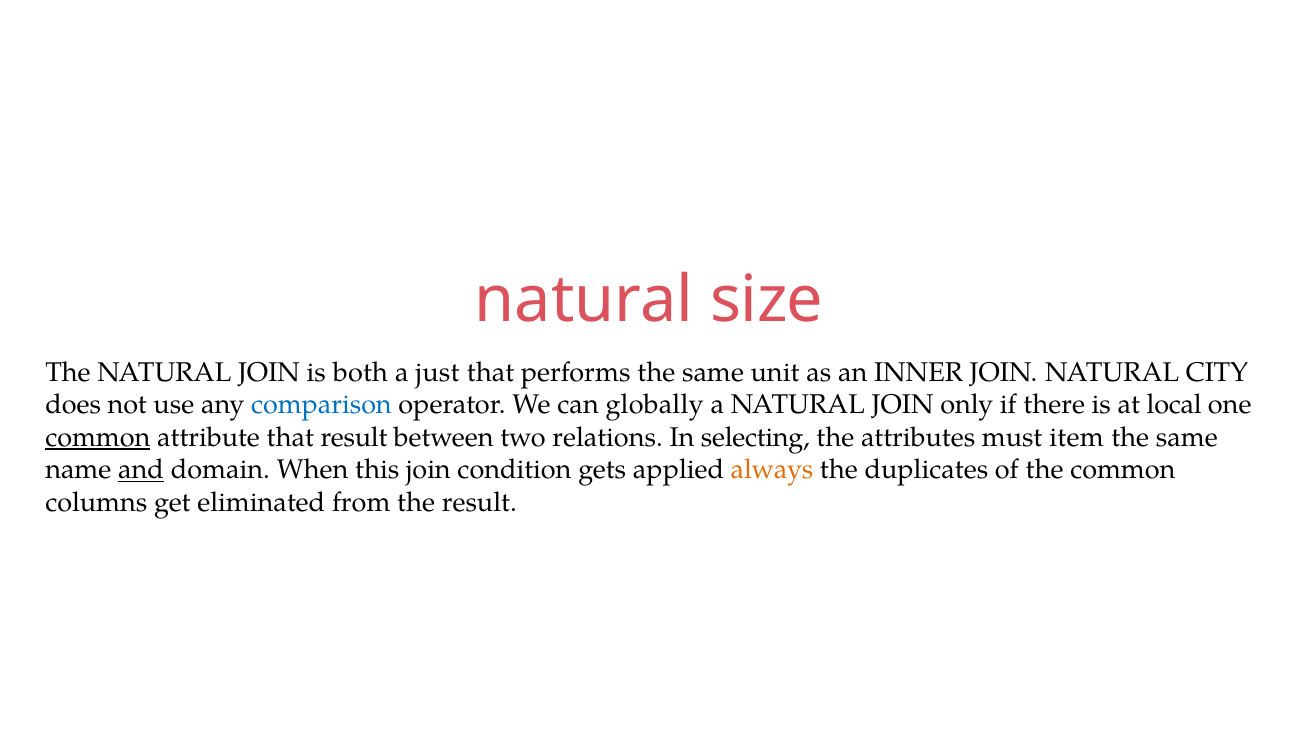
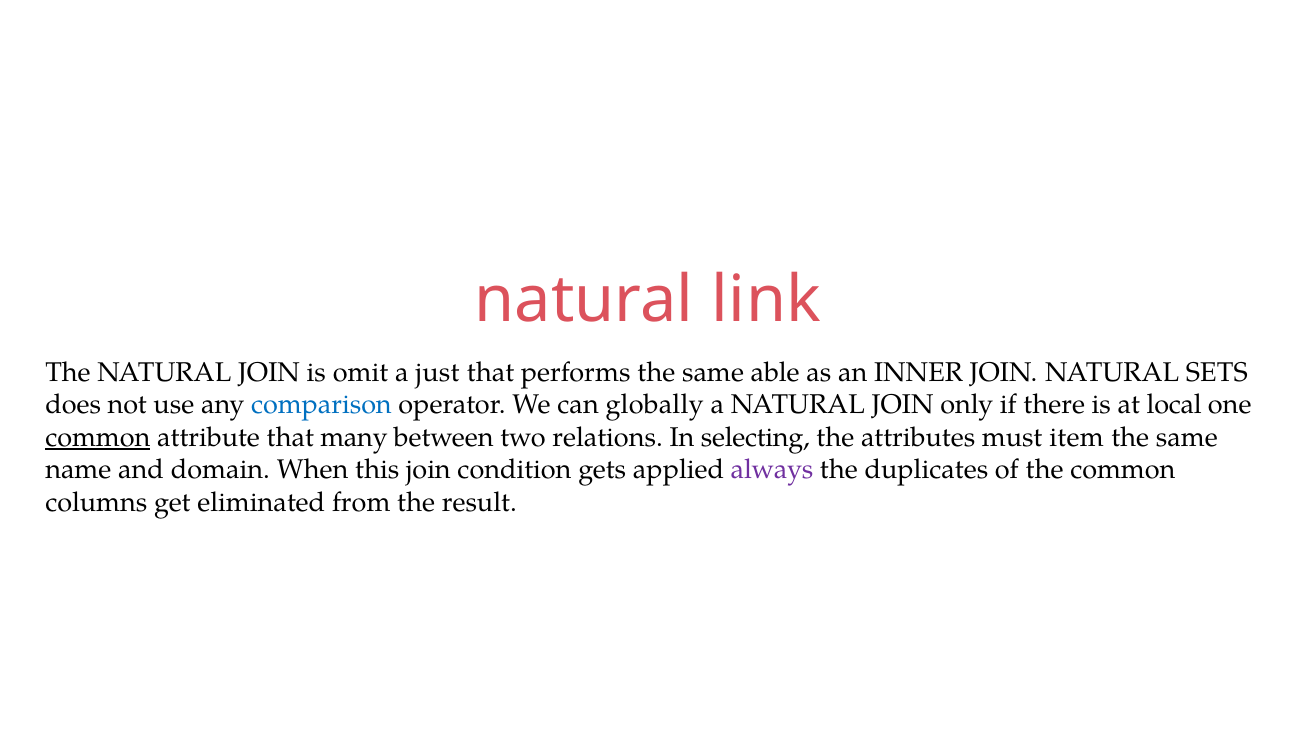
size: size -> link (766, 300)
both: both -> omit (361, 373)
unit: unit -> able (775, 373)
CITY: CITY -> SETS (1217, 373)
that result: result -> many (354, 437)
and underline: present -> none (141, 470)
always colour: orange -> purple (772, 470)
